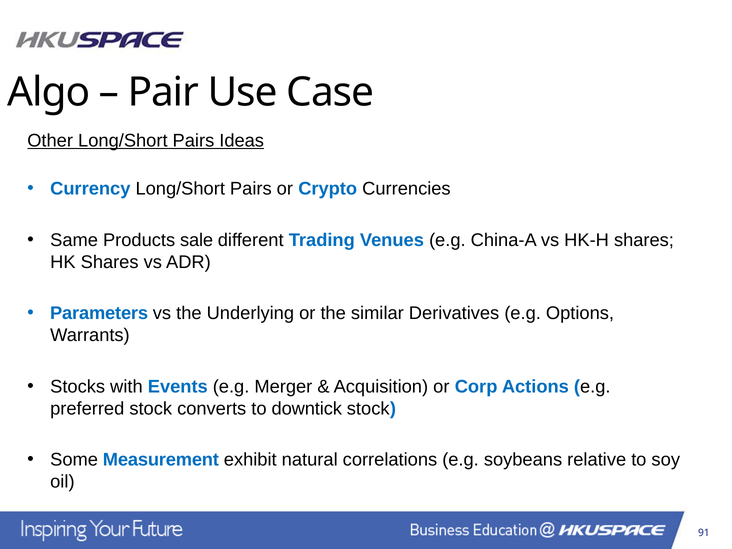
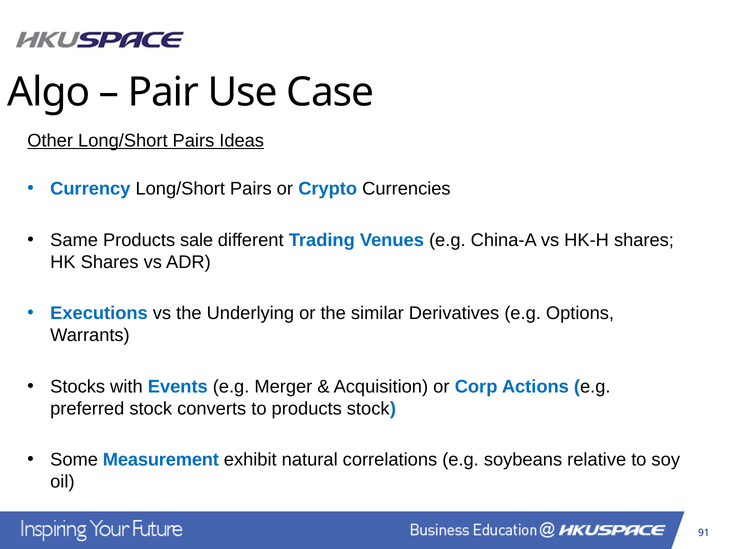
Parameters: Parameters -> Executions (99, 313)
to downtick: downtick -> products (307, 408)
